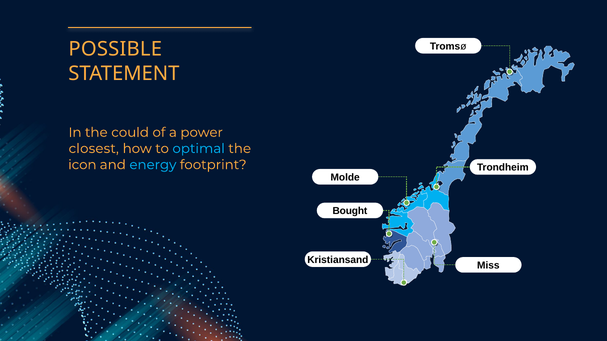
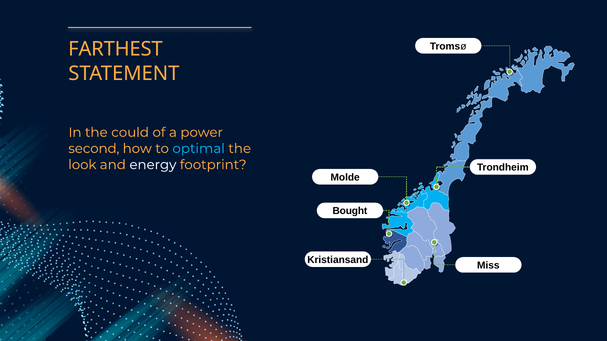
POSSIBLE: POSSIBLE -> FARTHEST (115, 49)
closest: closest -> second (94, 149)
icon: icon -> look (82, 165)
energy colour: light blue -> white (153, 165)
